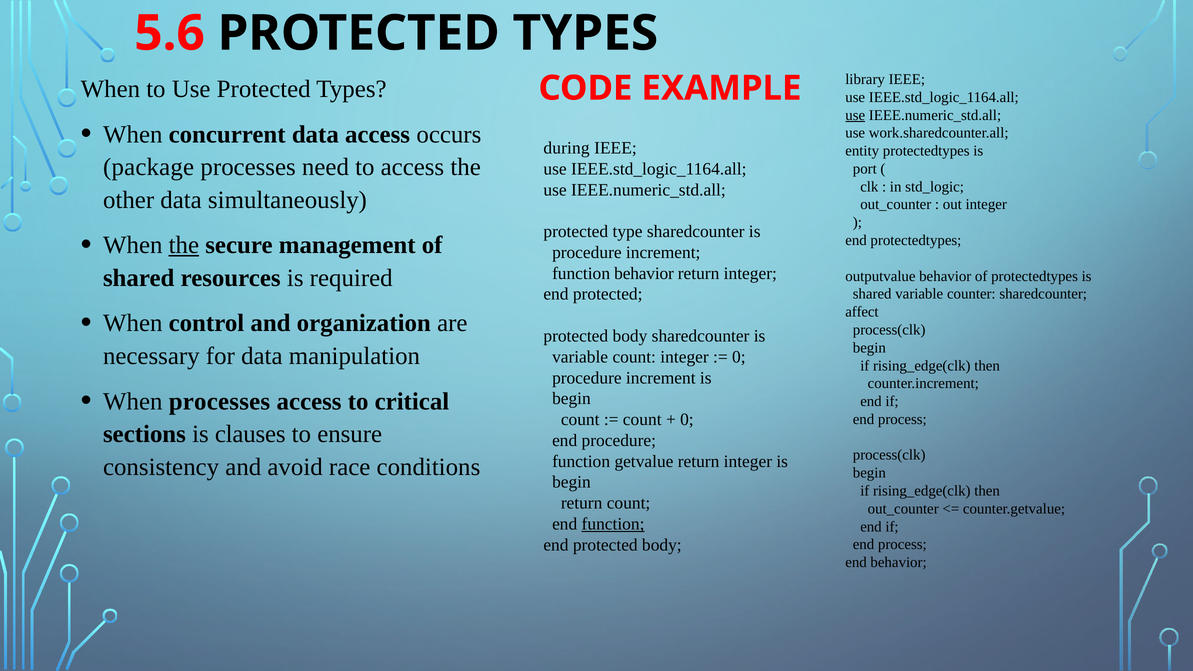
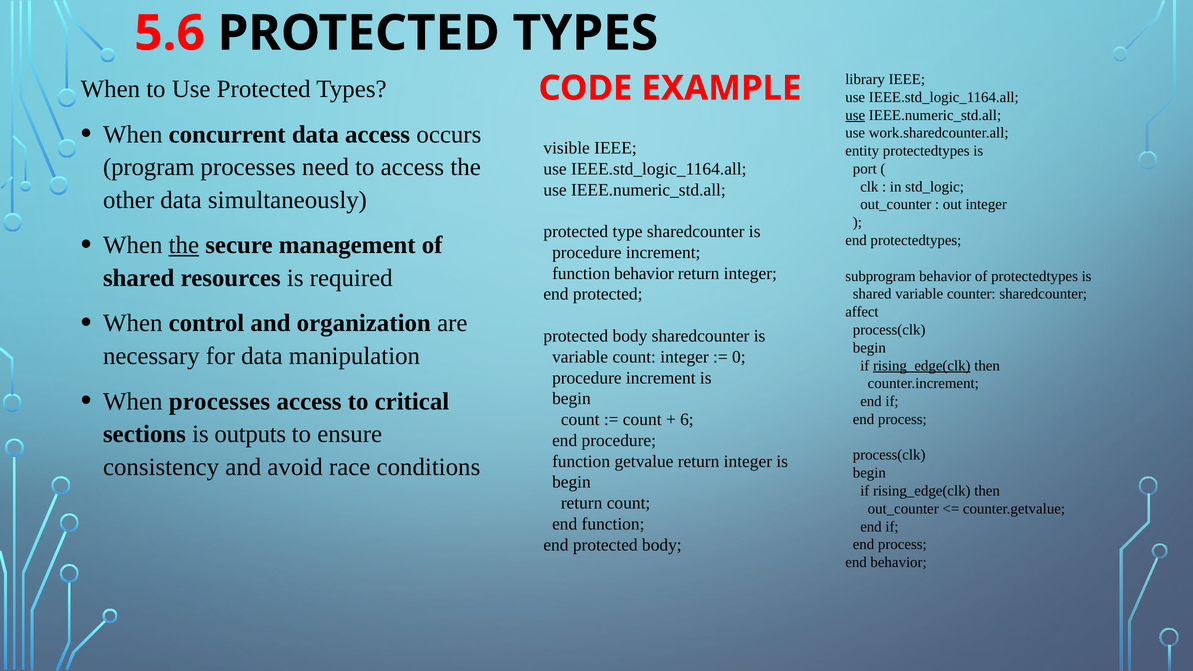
during: during -> visible (567, 148)
package: package -> program (149, 167)
outputvalue: outputvalue -> subprogram (880, 276)
rising_edge(clk underline: none -> present (922, 366)
0: 0 -> 6 (687, 420)
clauses: clauses -> outputs (250, 434)
function underline: present -> none (613, 524)
